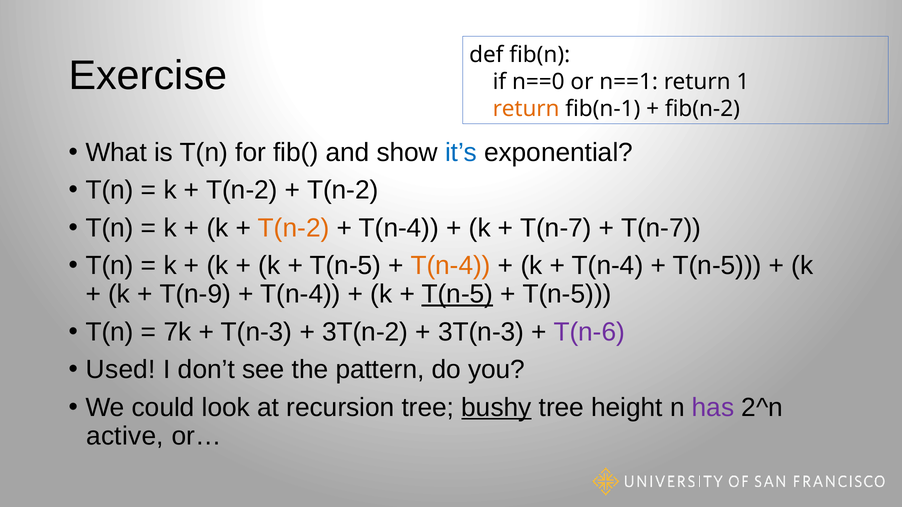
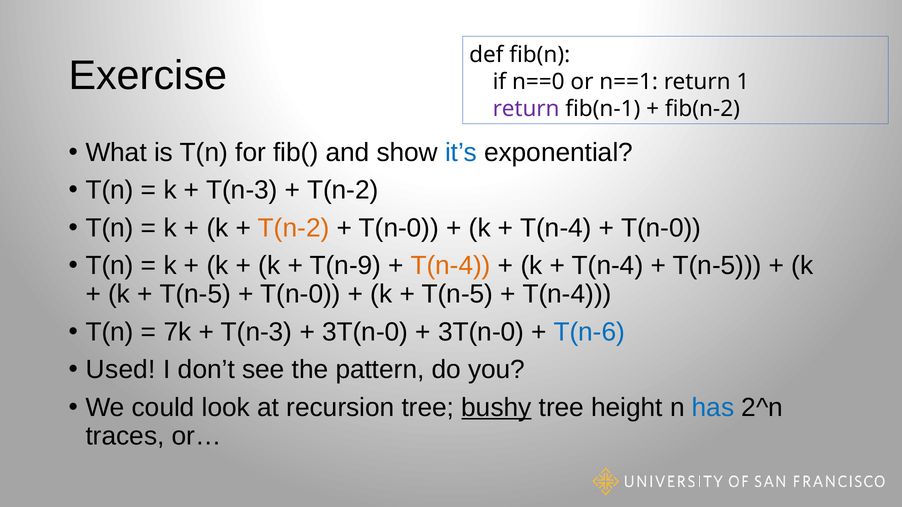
return colour: orange -> purple (526, 109)
T(n-2: T(n-2 -> T(n-3 (242, 190)
T(n-4: T(n-4 -> T(n-0 (399, 228)
T(n-7: T(n-7 -> T(n-4 (556, 228)
T(n-7: T(n-7 -> T(n-0 (661, 228)
T(n-5: T(n-5 -> T(n-9 (345, 266)
T(n-9: T(n-9 -> T(n-5 (195, 294)
T(n-4: T(n-4 -> T(n-0 (301, 294)
T(n-5 underline: present -> none (457, 294)
T(n-5: T(n-5 -> T(n-4 (567, 294)
3T(n-2: 3T(n-2 -> 3T(n-0 (365, 332)
3T(n-3: 3T(n-3 -> 3T(n-0 (481, 332)
T(n-6 colour: purple -> blue (589, 332)
has colour: purple -> blue (713, 408)
active: active -> traces (125, 436)
